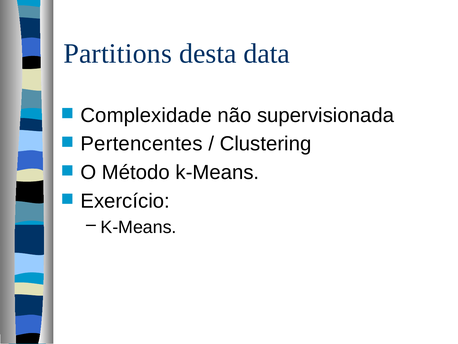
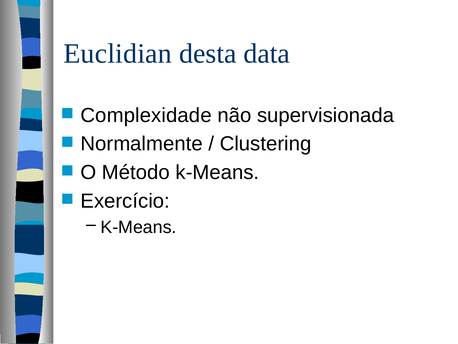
Partitions: Partitions -> Euclidian (118, 53)
Pertencentes: Pertencentes -> Normalmente (142, 144)
